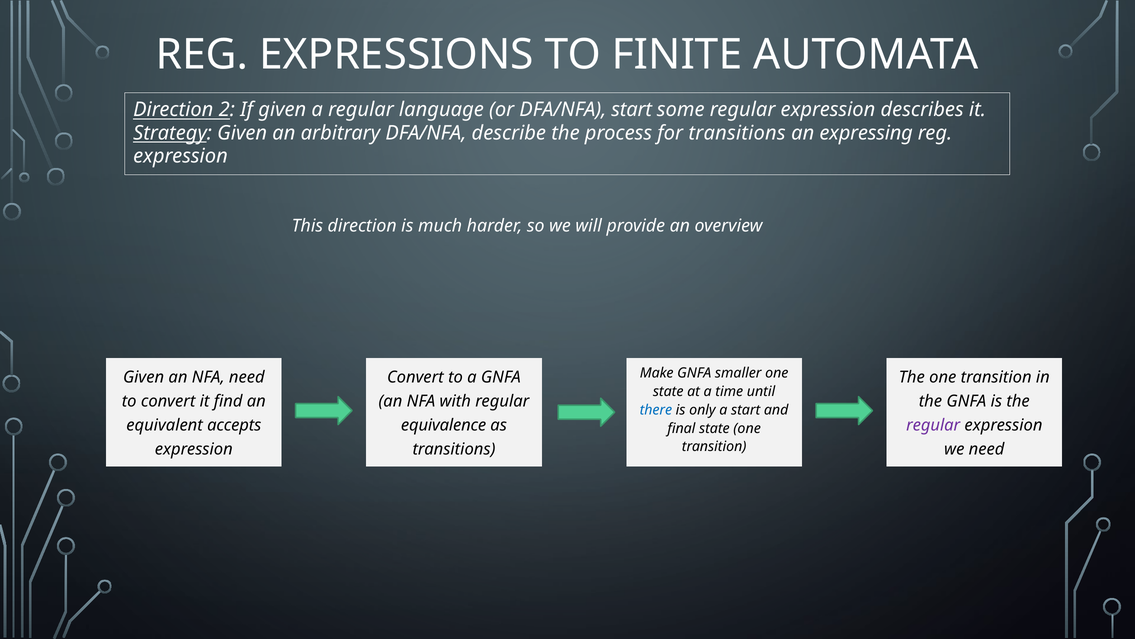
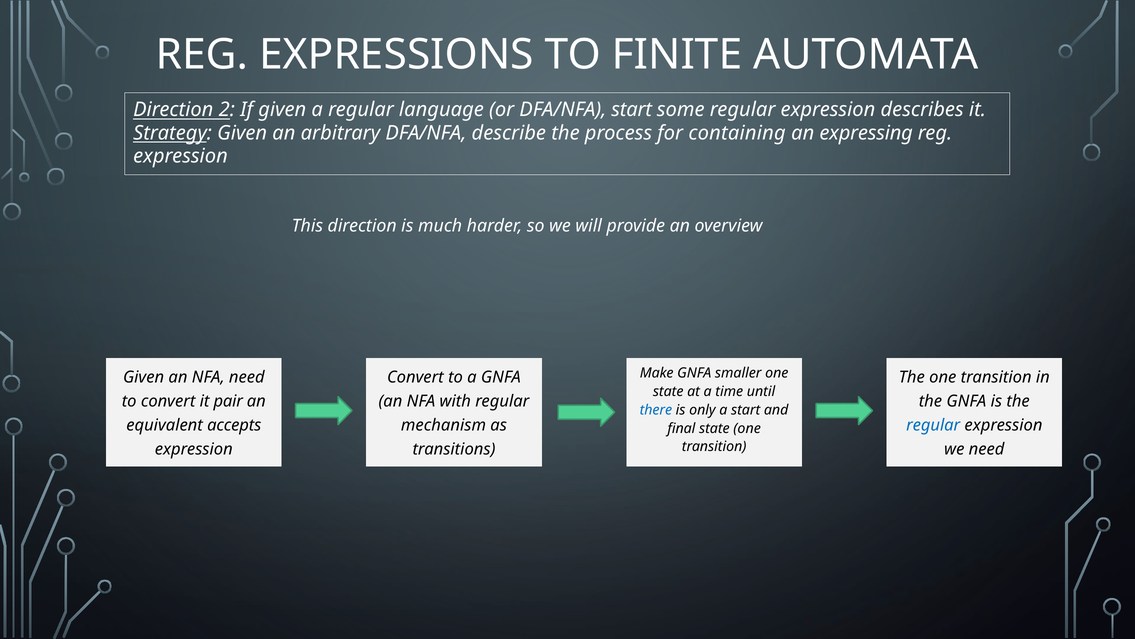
for transitions: transitions -> containing (737, 133)
find: find -> pair (228, 401)
equivalence: equivalence -> mechanism (443, 425)
regular colour: purple -> blue (933, 425)
